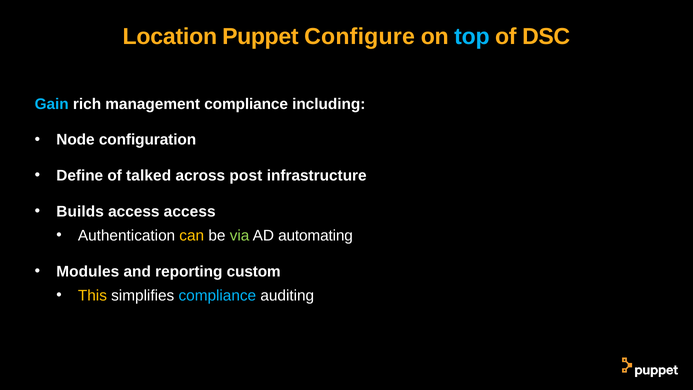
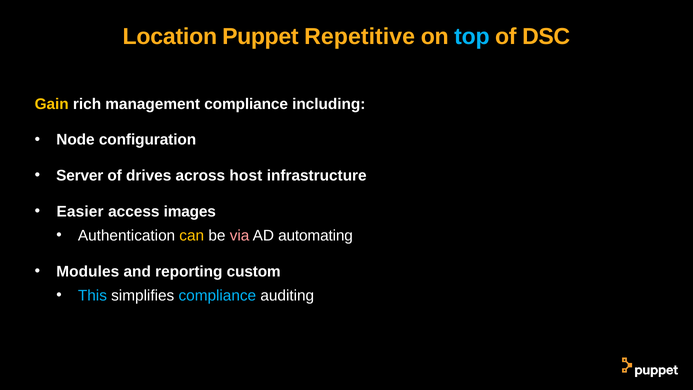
Configure: Configure -> Repetitive (360, 37)
Gain colour: light blue -> yellow (52, 104)
Define: Define -> Server (80, 176)
talked: talked -> drives (149, 176)
post: post -> host (246, 176)
Builds: Builds -> Easier (80, 211)
access access: access -> images (190, 211)
via colour: light green -> pink (240, 236)
This colour: yellow -> light blue (92, 296)
